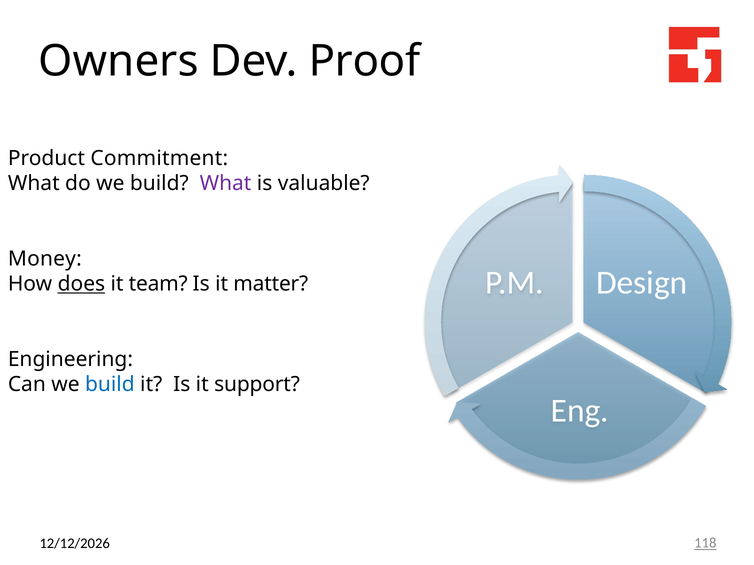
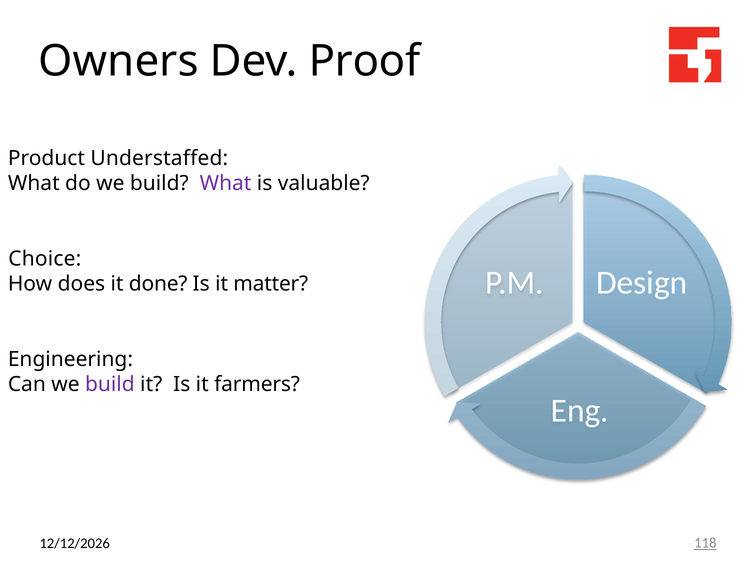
Commitment: Commitment -> Understaffed (159, 159)
Money: Money -> Choice (45, 259)
does underline: present -> none (81, 284)
team: team -> done (158, 284)
build colour: blue -> purple (110, 385)
support: support -> farmers (257, 385)
